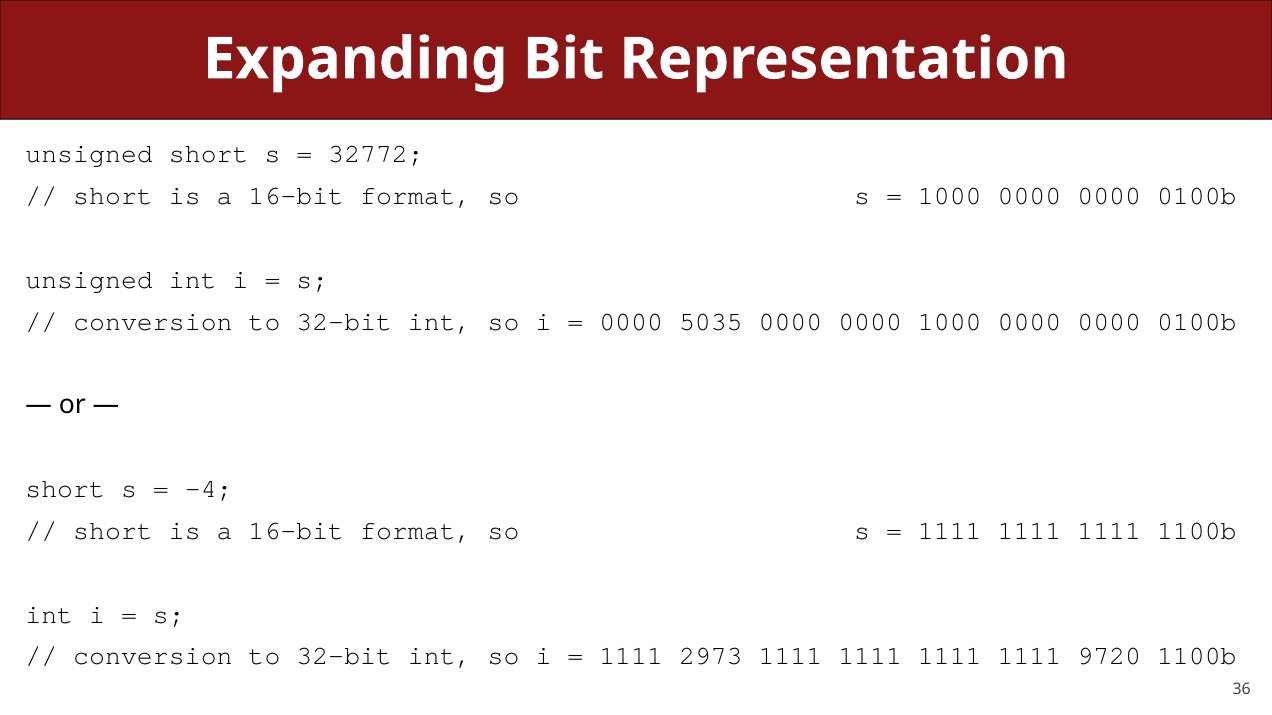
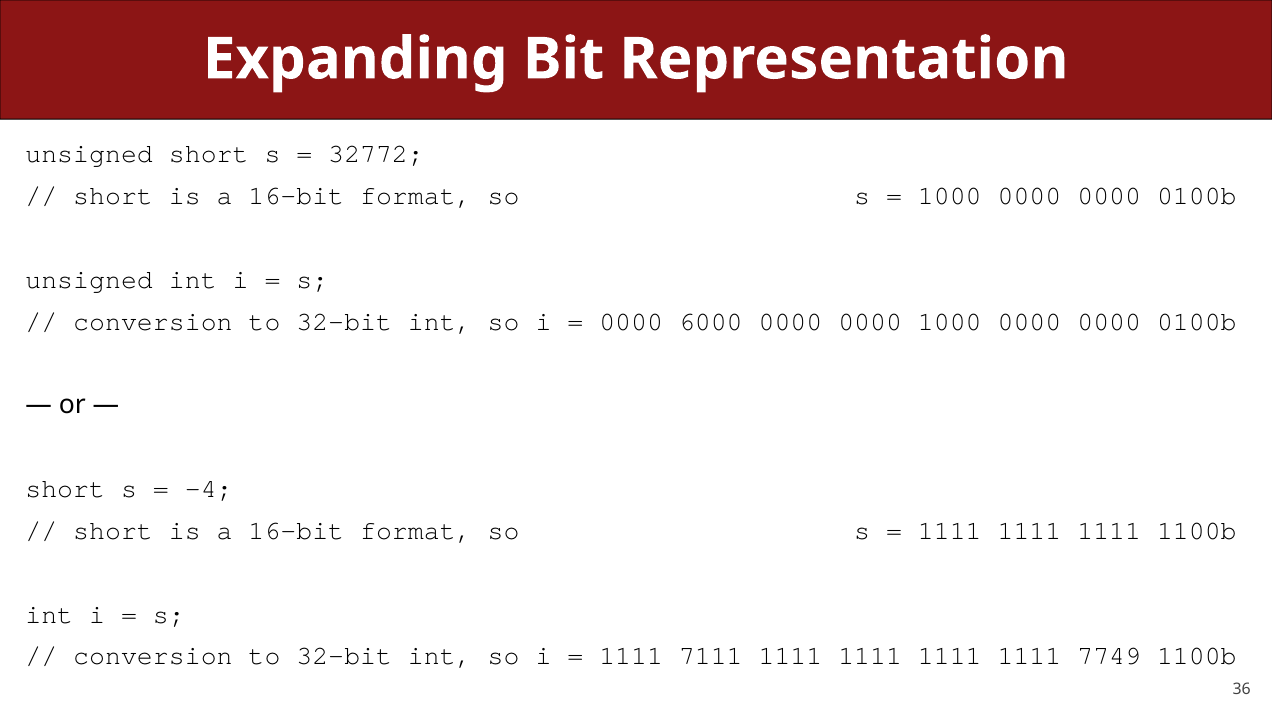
5035: 5035 -> 6000 (711, 322)
2973: 2973 -> 7111 (711, 657)
9720: 9720 -> 7749 (1109, 657)
